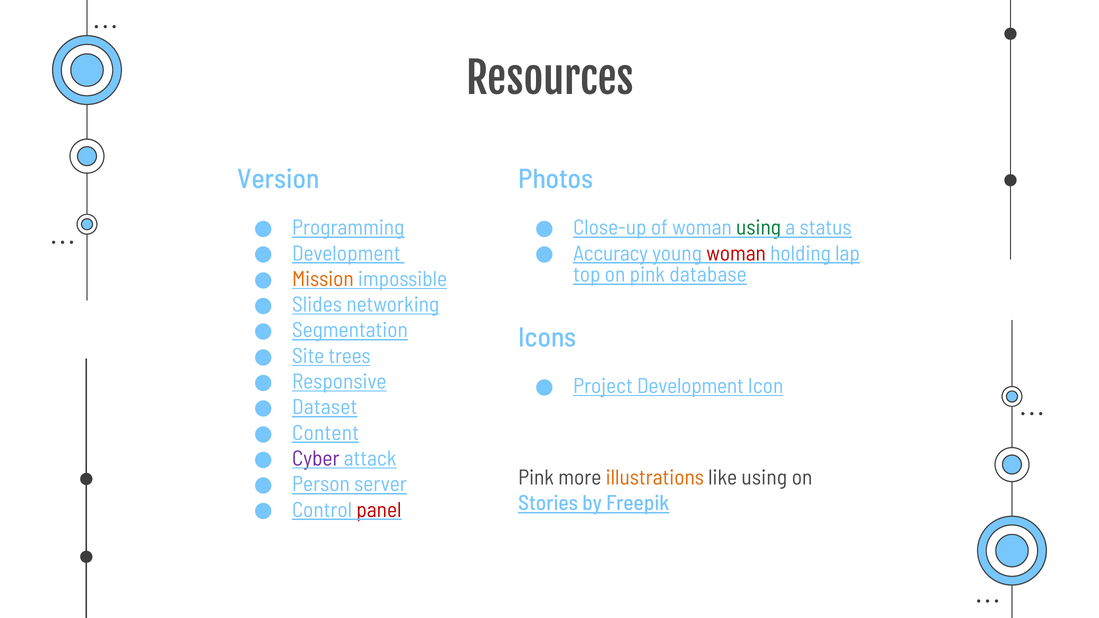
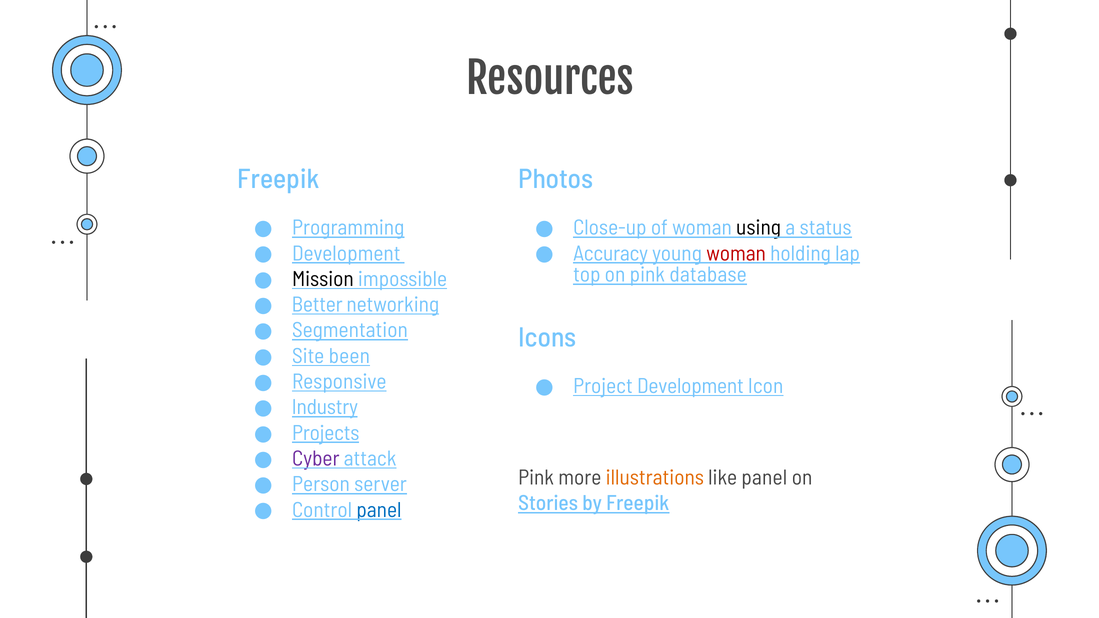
Version: Version -> Freepik (278, 179)
using colour: green -> black (759, 228)
Mission colour: orange -> black (323, 279)
Slides: Slides -> Better (317, 305)
trees: trees -> been (349, 356)
Dataset: Dataset -> Industry (325, 407)
Content: Content -> Projects (326, 433)
like using: using -> panel (764, 478)
panel colour: red -> blue (379, 510)
